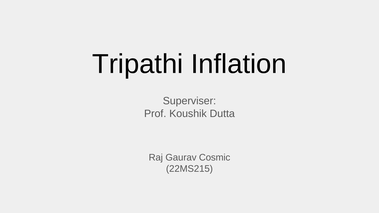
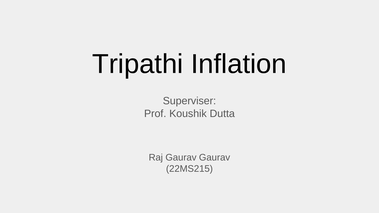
Gaurav Cosmic: Cosmic -> Gaurav (215, 158)
